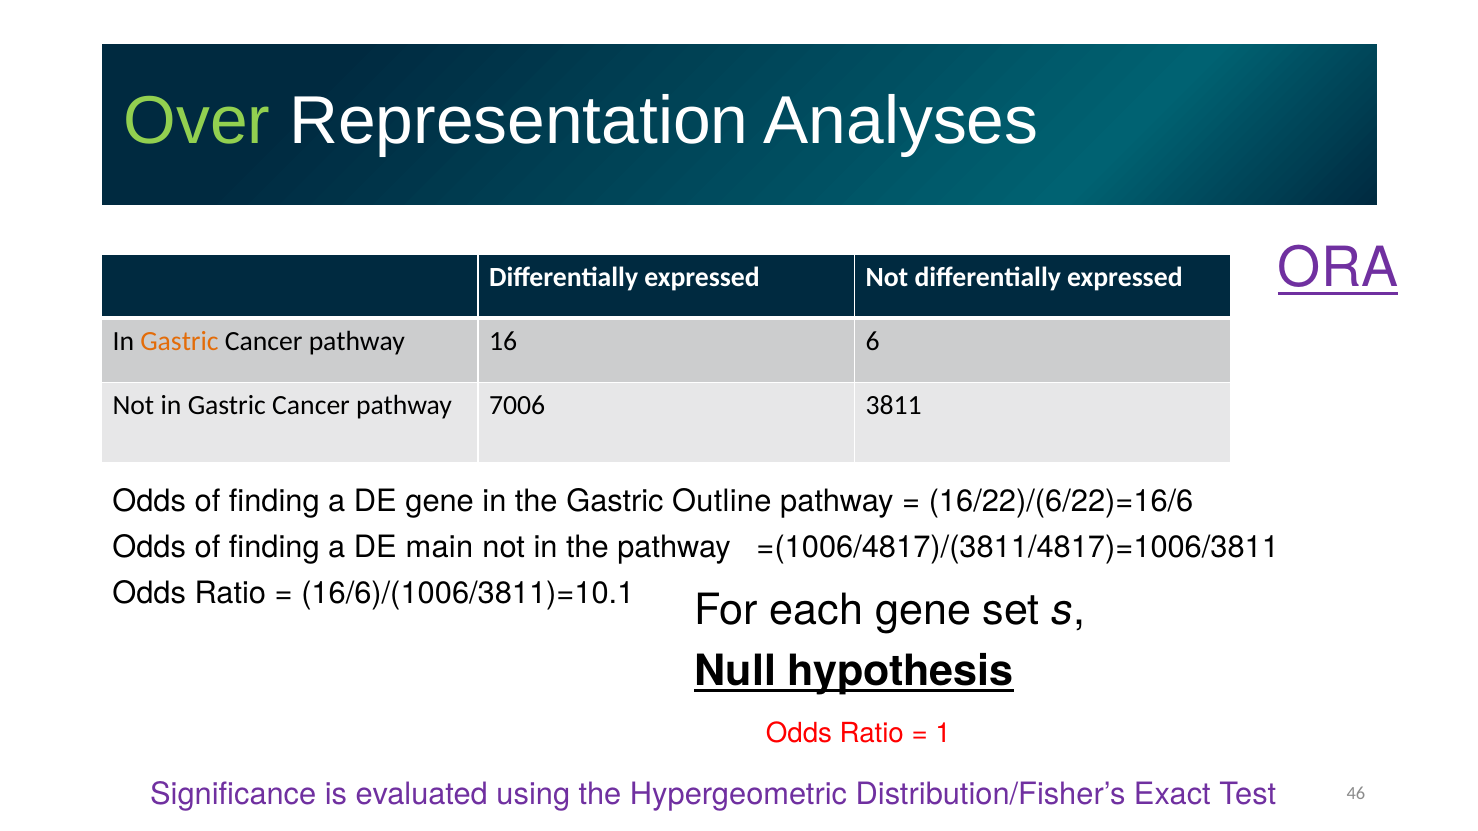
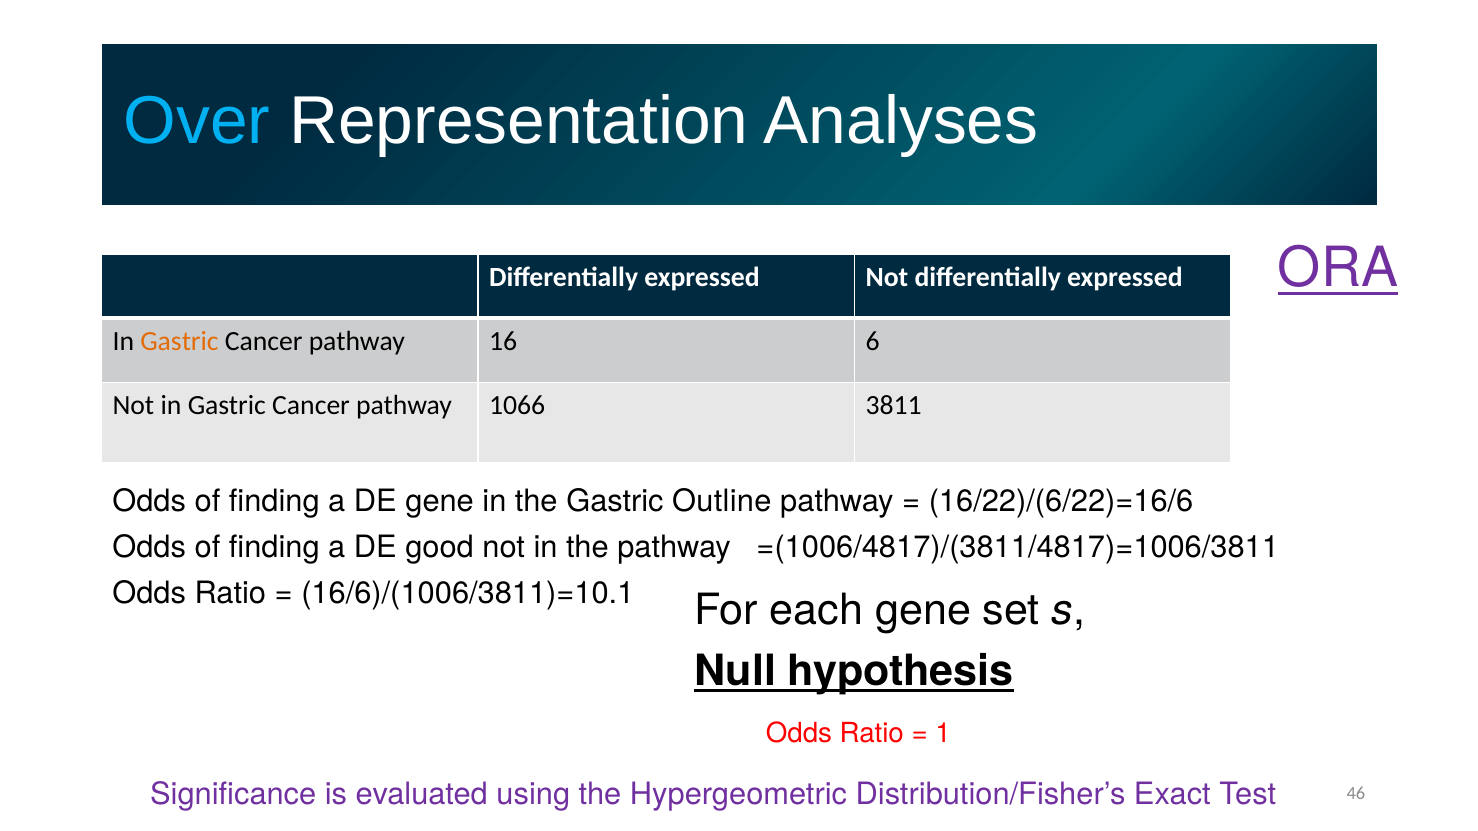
Over colour: light green -> light blue (197, 121)
7006: 7006 -> 1066 (517, 405)
main: main -> good (440, 547)
